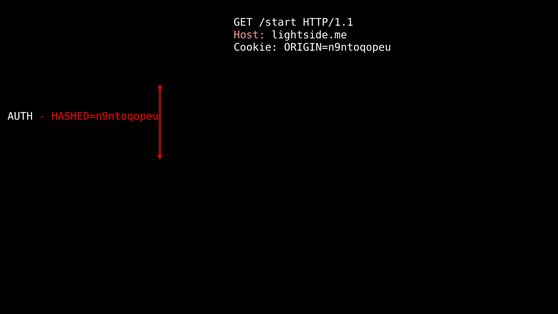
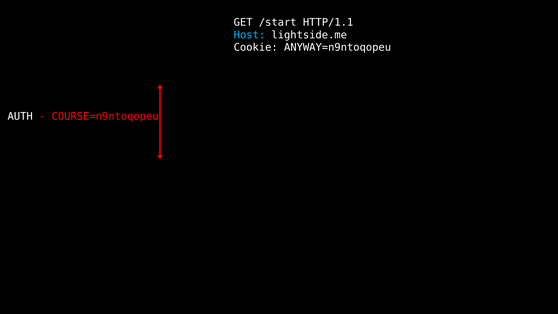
Host colour: pink -> light blue (249, 35)
ORIGIN=n9ntoqopeu: ORIGIN=n9ntoqopeu -> ANYWAY=n9ntoqopeu (338, 47)
HASHED=n9ntoqopeu: HASHED=n9ntoqopeu -> COURSE=n9ntoqopeu (105, 116)
